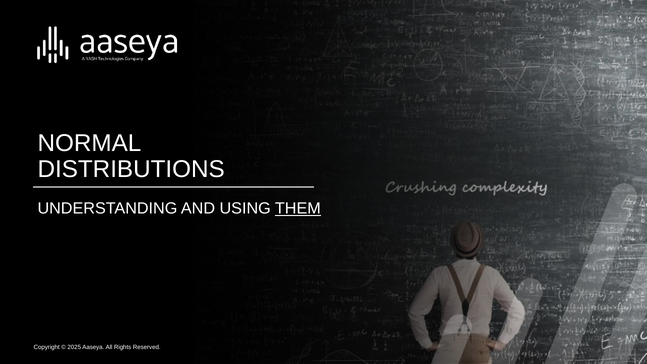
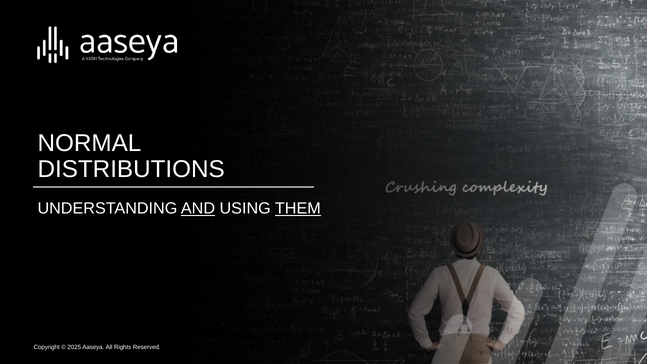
AND underline: none -> present (198, 208)
